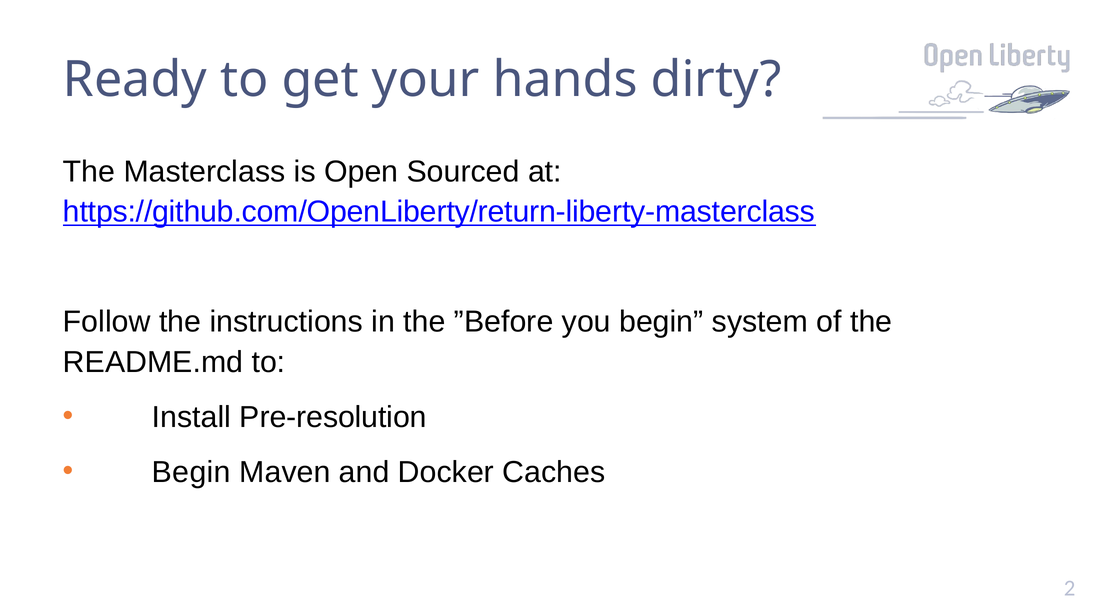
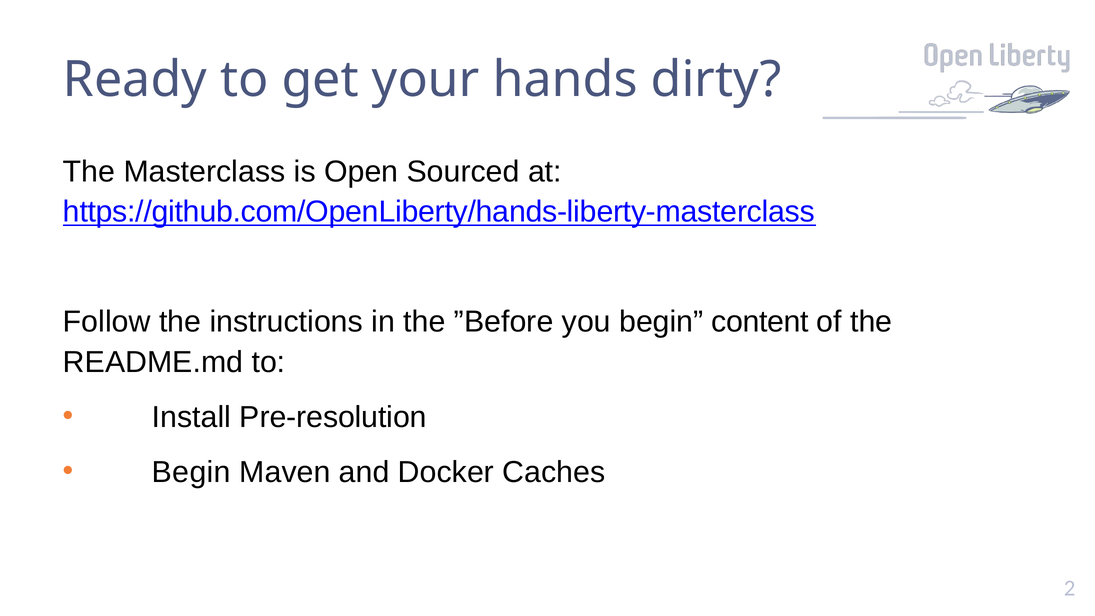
https://github.com/OpenLiberty/return-liberty-masterclass: https://github.com/OpenLiberty/return-liberty-masterclass -> https://github.com/OpenLiberty/hands-liberty-masterclass (439, 212)
system: system -> content (760, 322)
